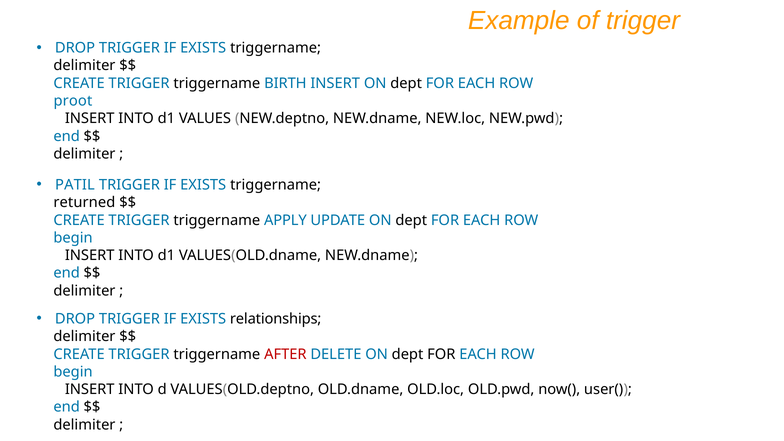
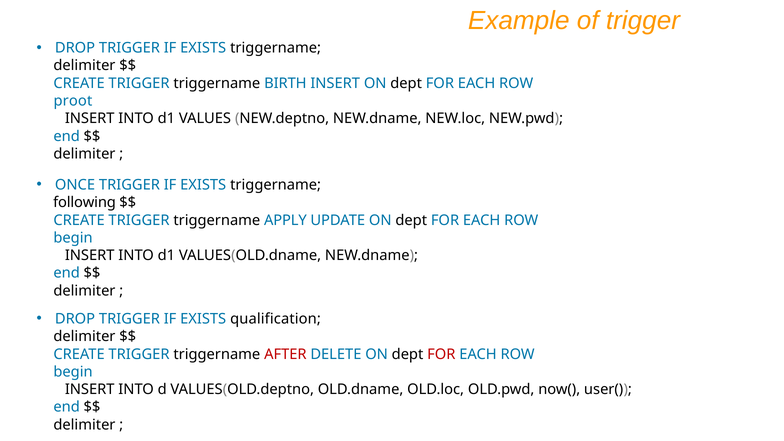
PATIL: PATIL -> ONCE (75, 185)
returned: returned -> following (85, 203)
relationships: relationships -> qualification (276, 319)
FOR colour: black -> red (441, 354)
